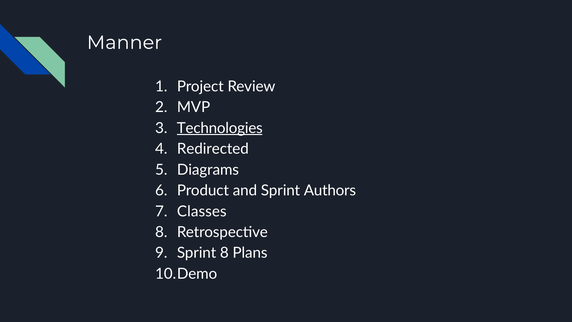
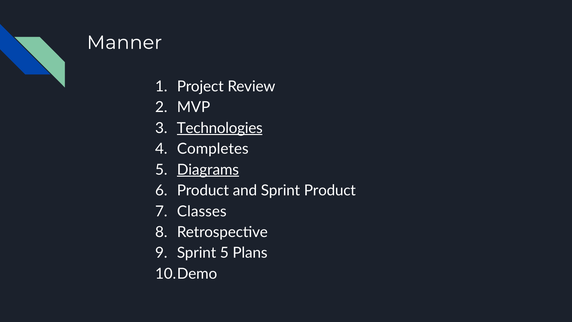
Redirected: Redirected -> Completes (213, 149)
Diagrams underline: none -> present (208, 170)
Sprint Authors: Authors -> Product (330, 190)
Sprint 8: 8 -> 5 (224, 253)
